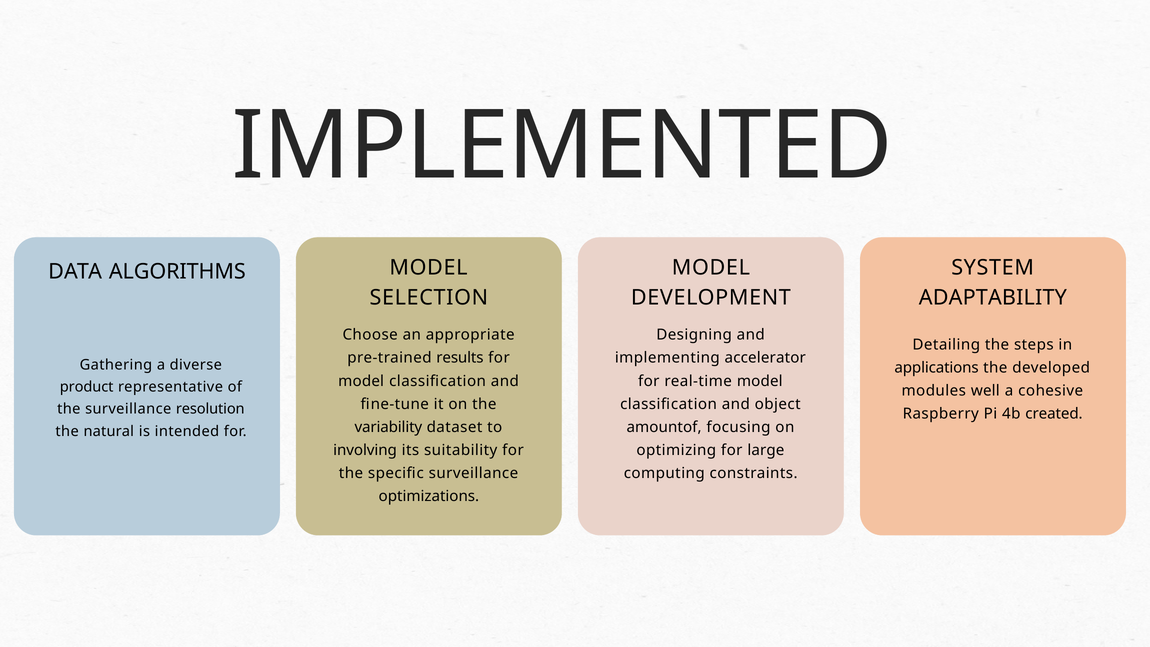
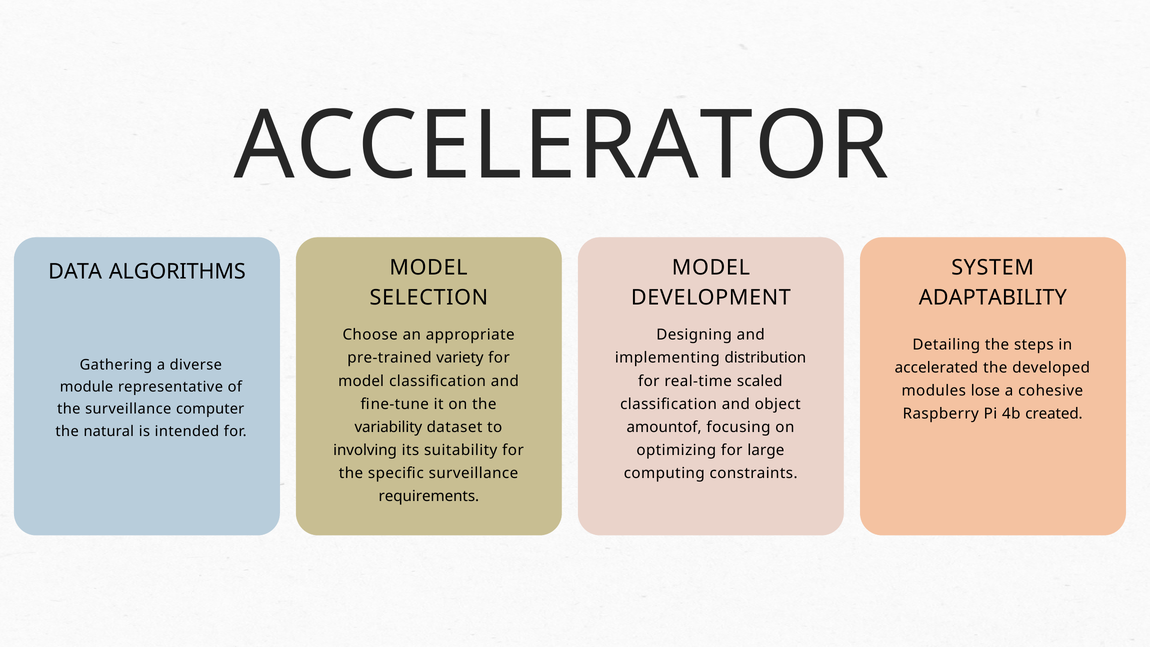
IMPLEMENTED: IMPLEMENTED -> ACCELERATOR (561, 146)
results: results -> variety (460, 358)
accelerator: accelerator -> distribution (765, 358)
applications: applications -> accelerated (936, 368)
real-time model: model -> scaled (760, 381)
product: product -> module (87, 387)
well: well -> lose (985, 391)
resolution: resolution -> computer (210, 409)
optimizations: optimizations -> requirements (429, 496)
